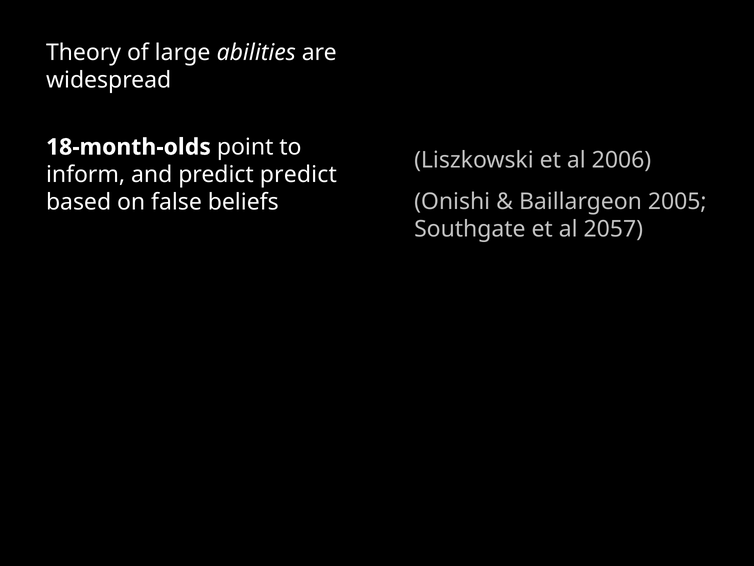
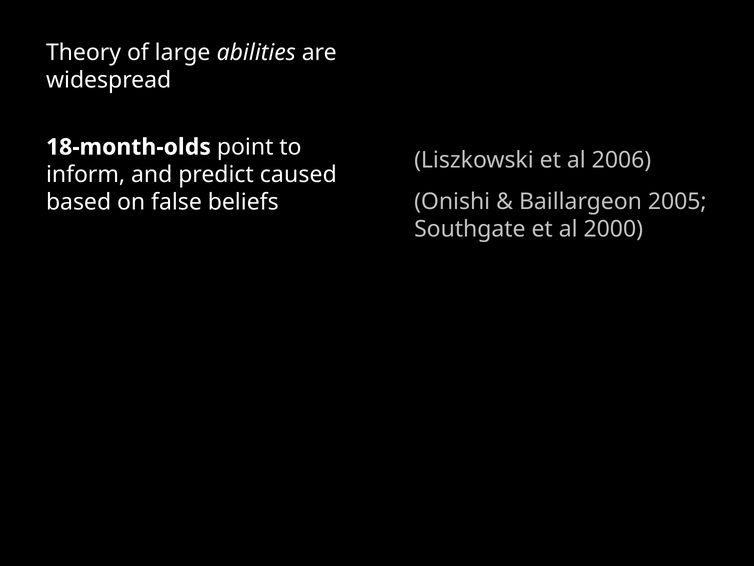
predict predict: predict -> caused (298, 175)
2057: 2057 -> 2000 (613, 229)
